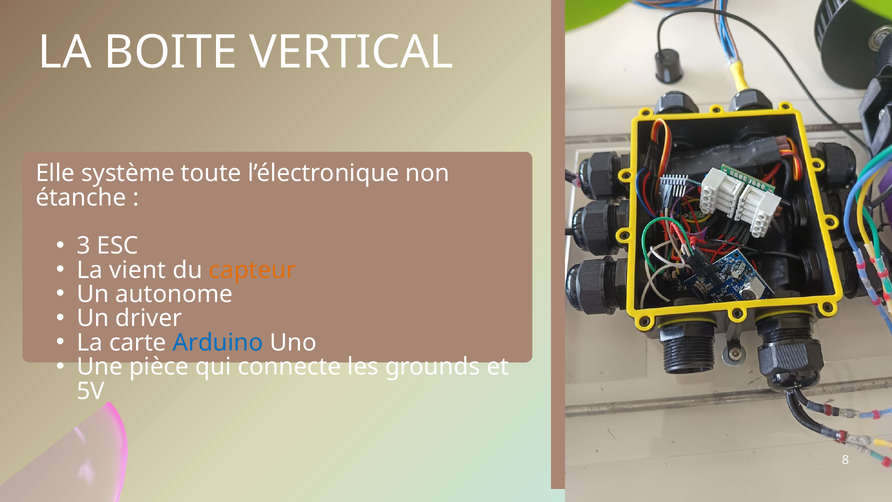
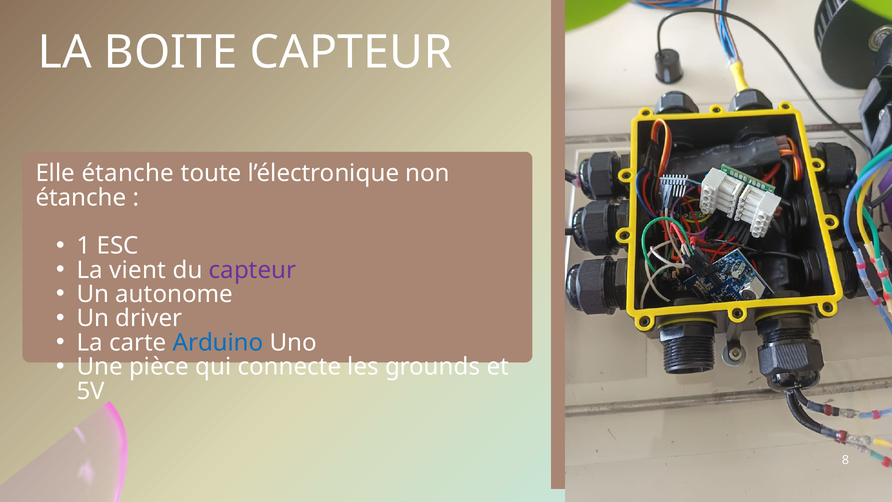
BOITE VERTICAL: VERTICAL -> CAPTEUR (351, 52)
Elle système: système -> étanche (128, 173)
3: 3 -> 1 (84, 246)
capteur colour: orange -> purple (252, 270)
